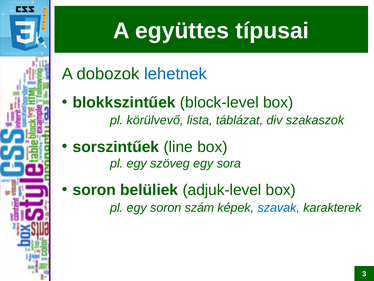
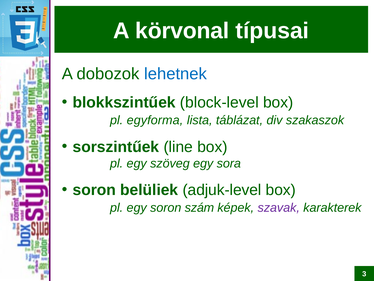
együttes: együttes -> körvonal (182, 31)
körülvevő: körülvevő -> egyforma (155, 120)
szavak colour: blue -> purple (279, 207)
